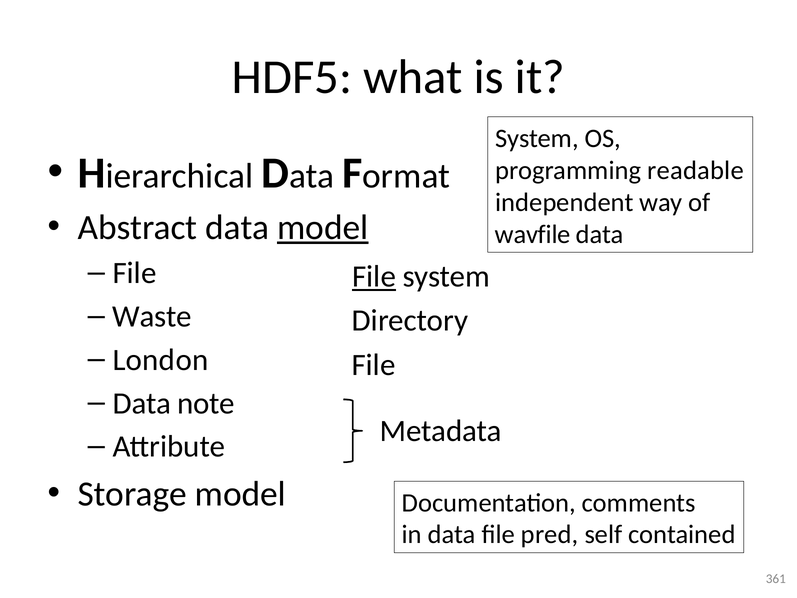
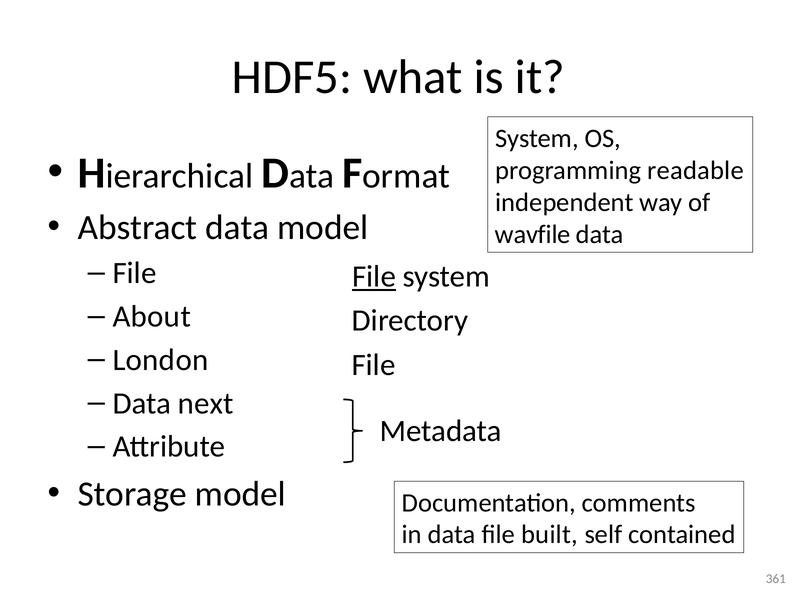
model underline: present -> none (323, 227)
Waste: Waste -> About (152, 316)
note: note -> next (206, 403)
pred: pred -> built (550, 534)
